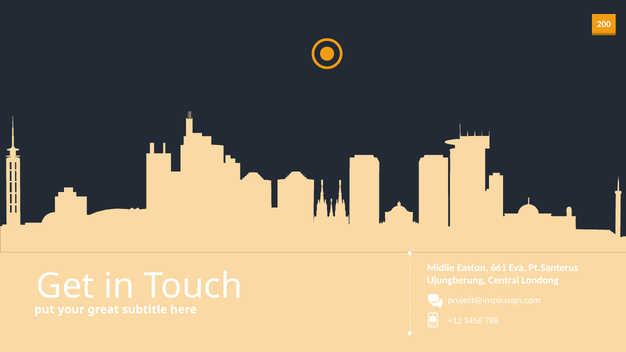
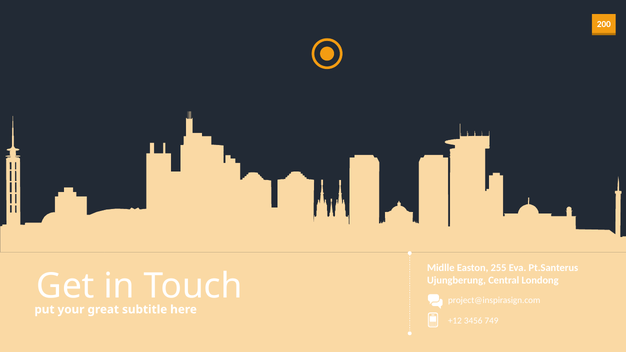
661: 661 -> 255 (499, 268)
788: 788 -> 749 (491, 321)
